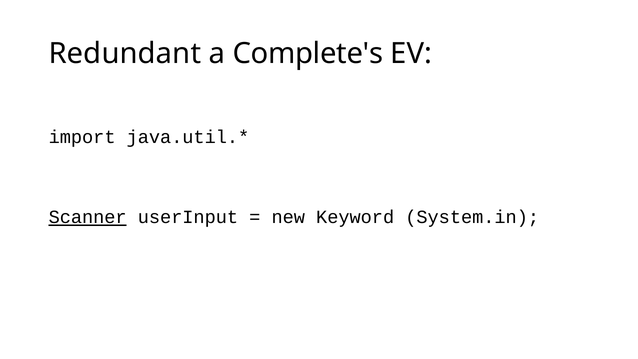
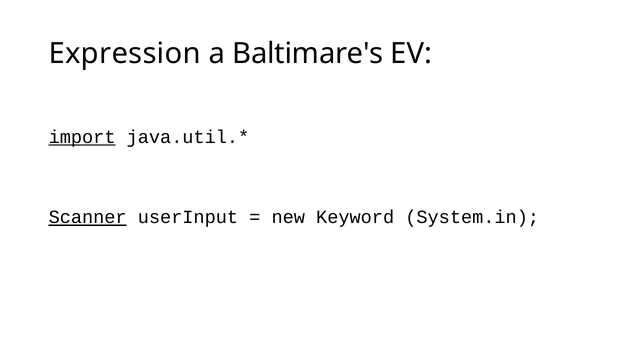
Redundant: Redundant -> Expression (125, 54)
Complete's: Complete's -> Baltimare's (308, 54)
import underline: none -> present (82, 137)
